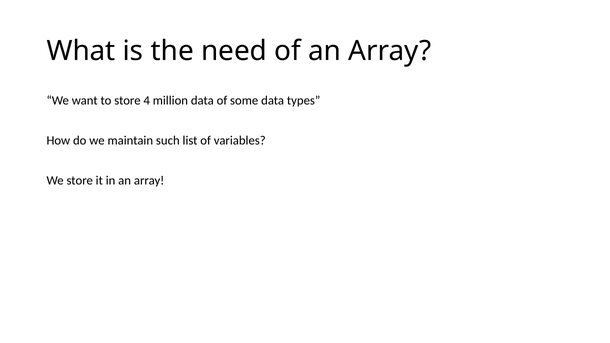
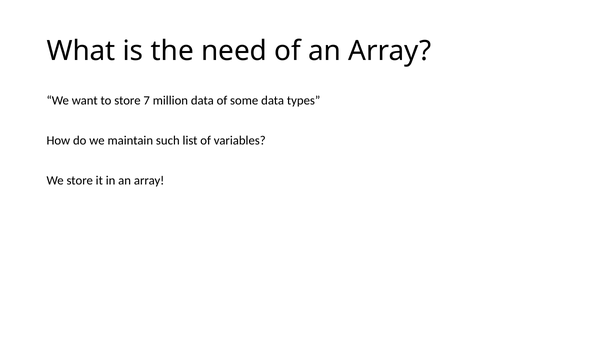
4: 4 -> 7 (147, 100)
